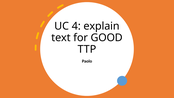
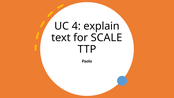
GOOD: GOOD -> SCALE (107, 38)
